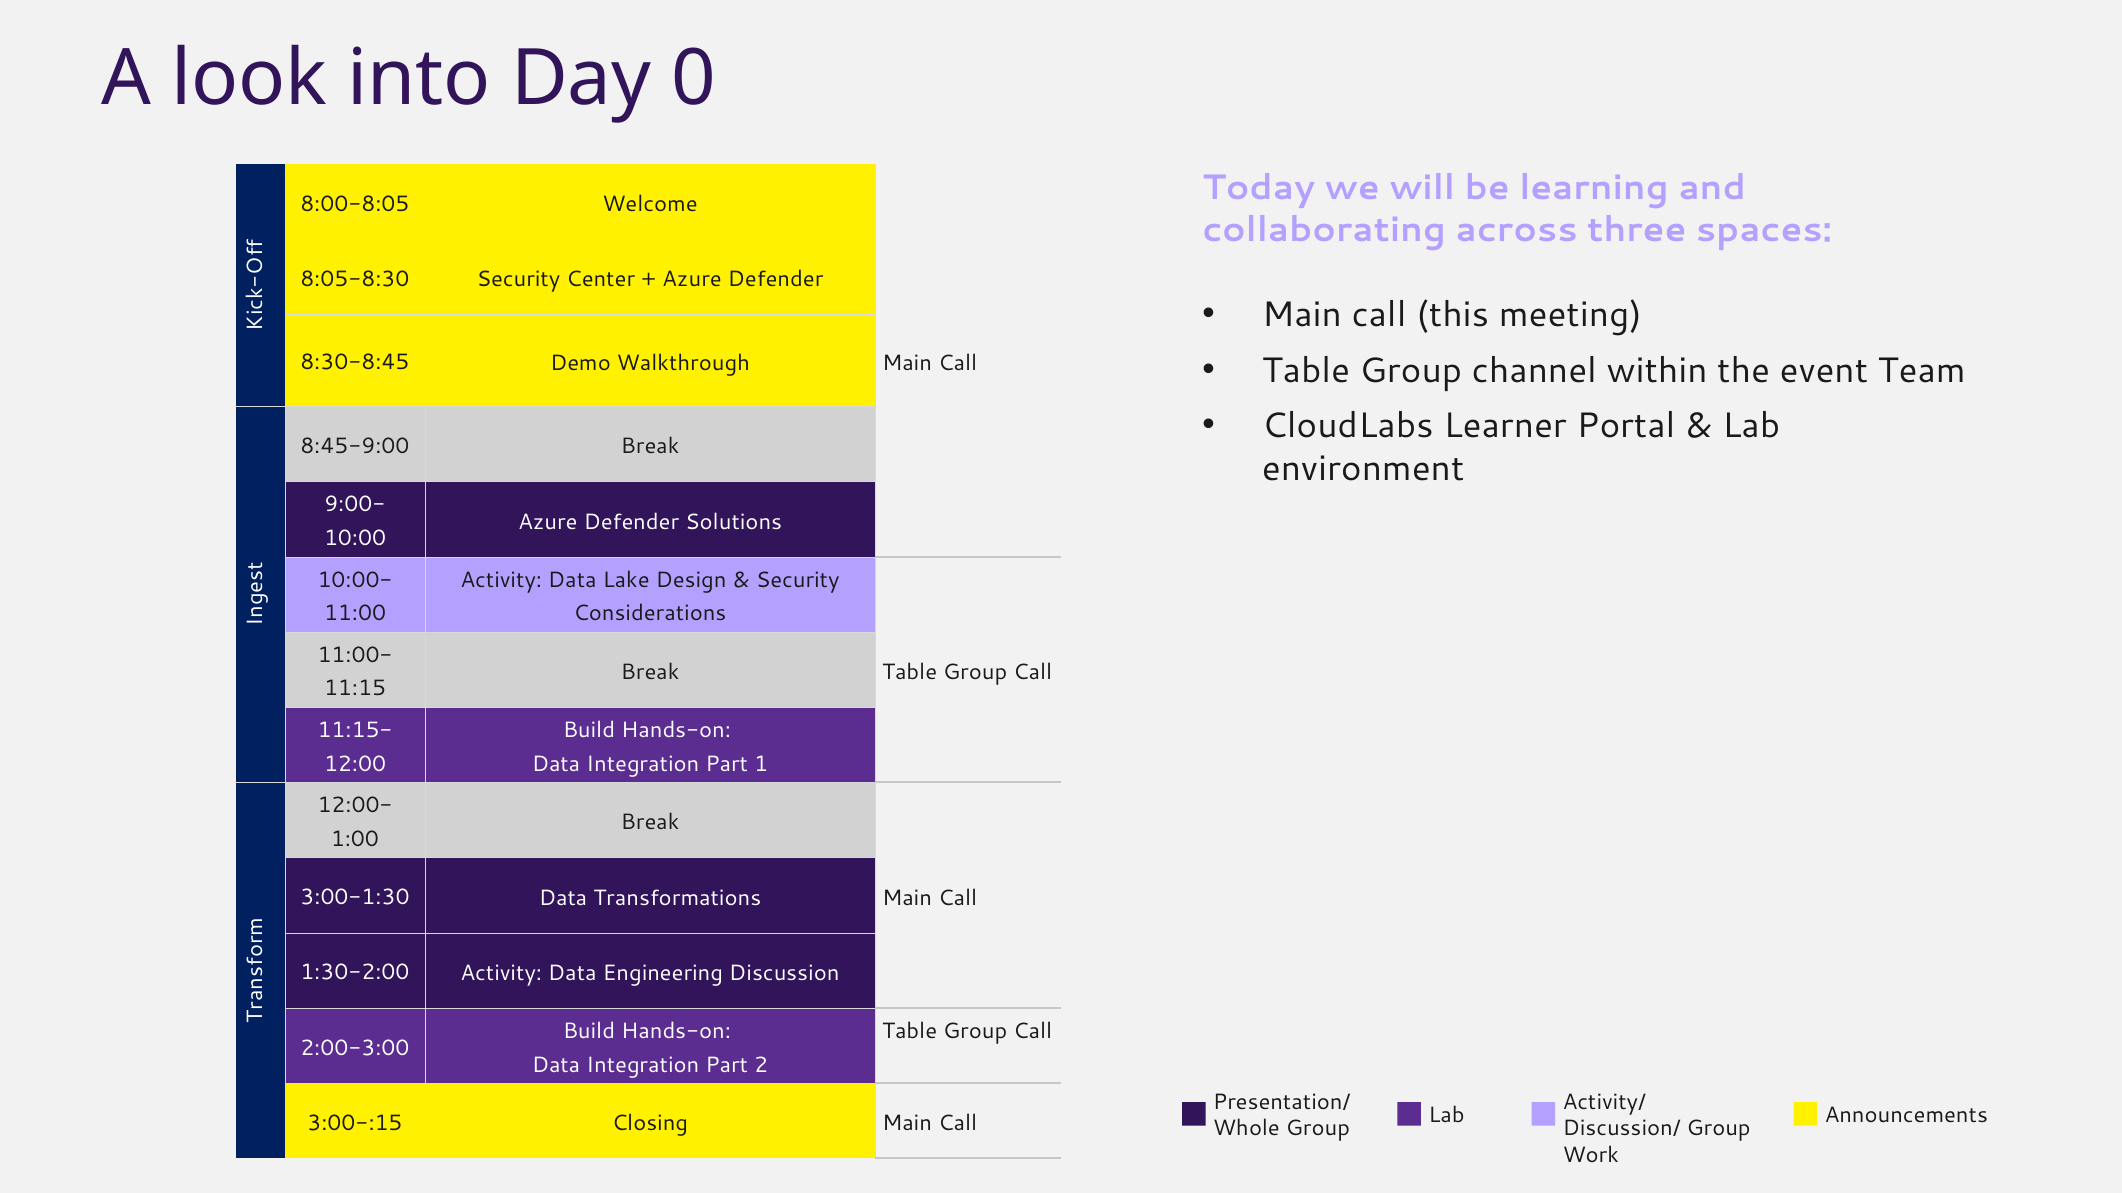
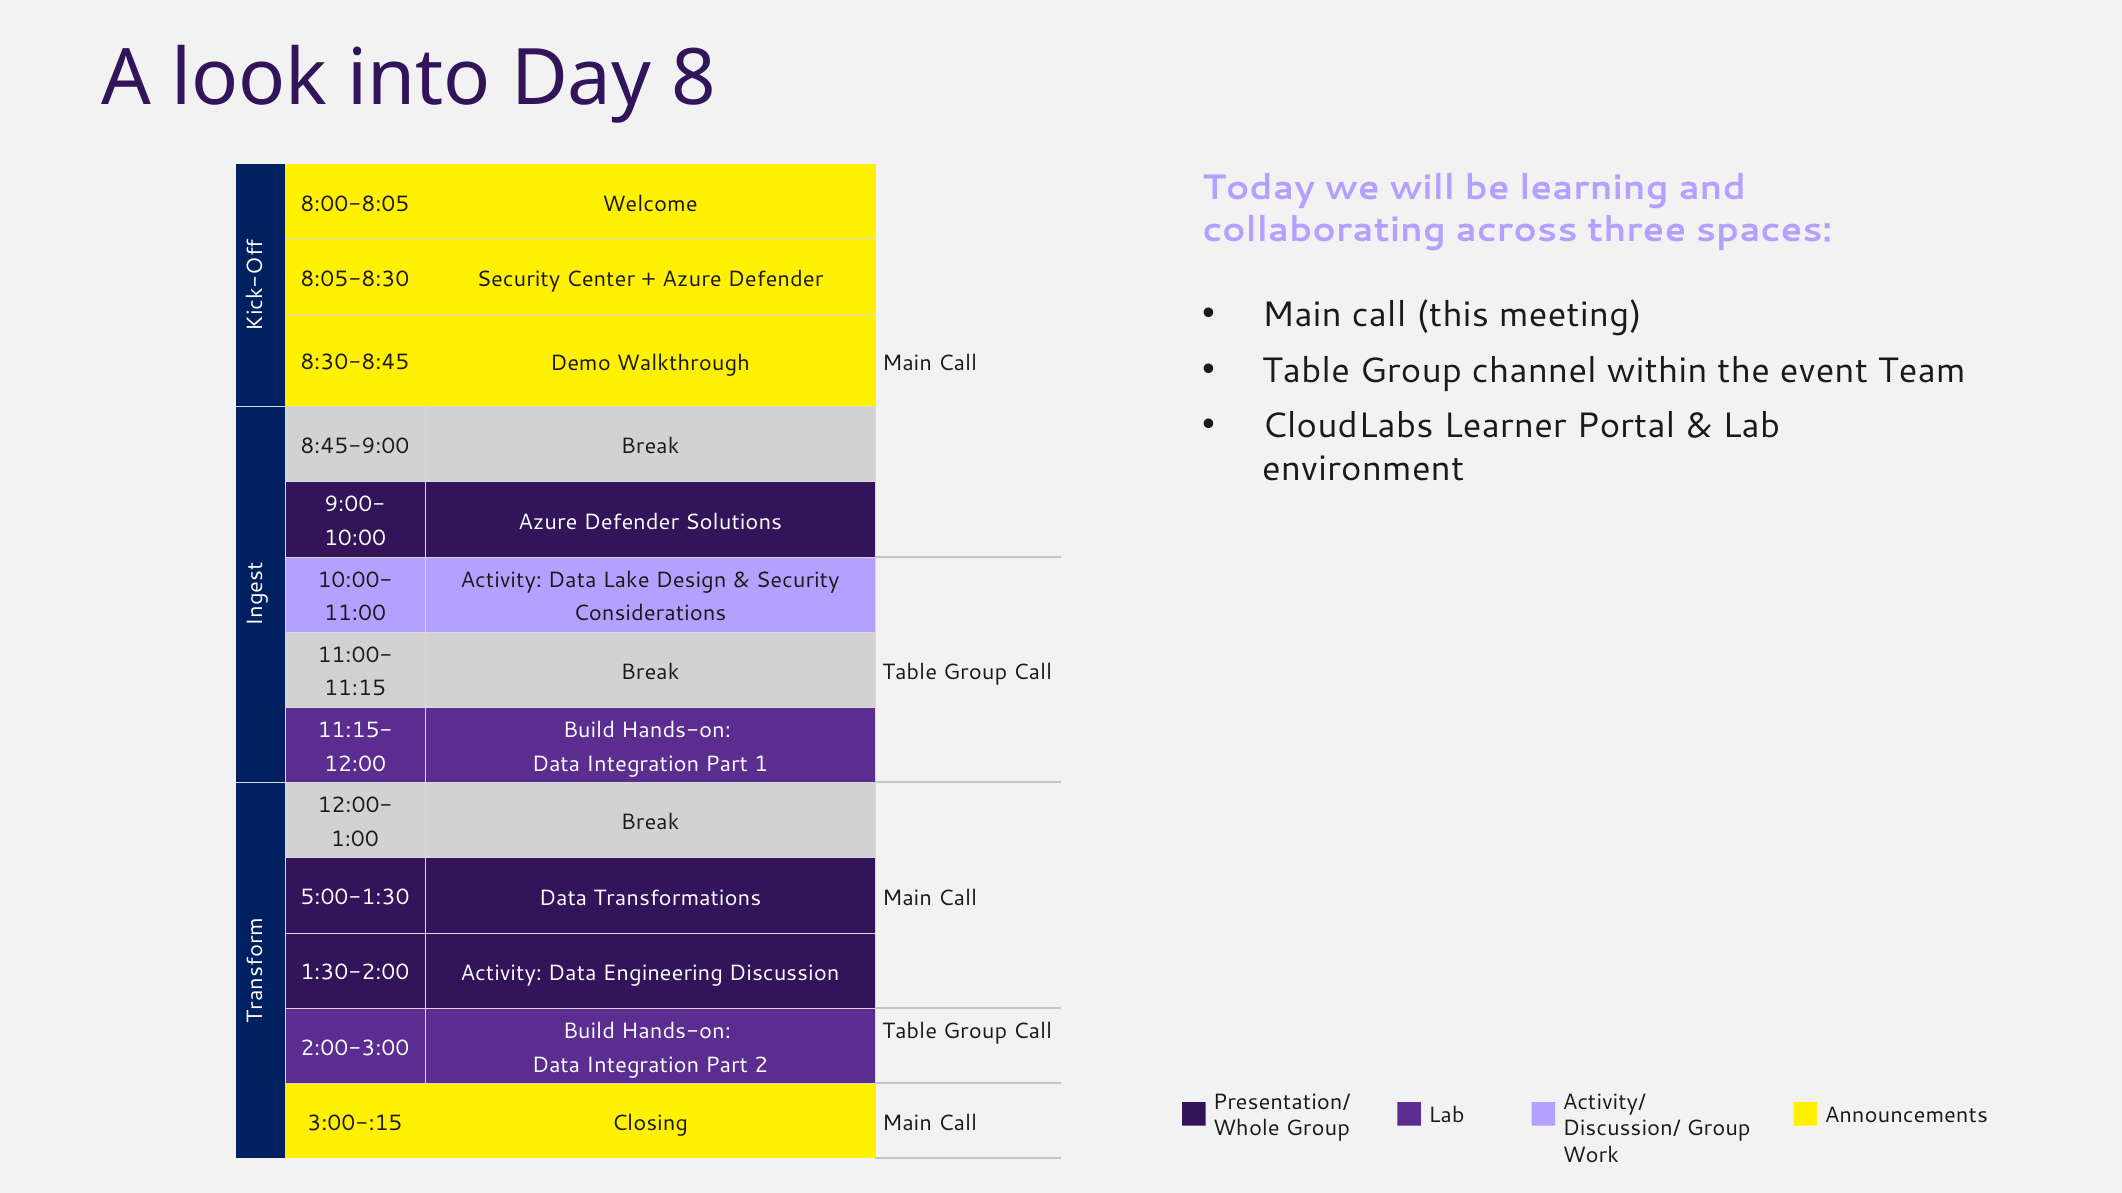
0: 0 -> 8 (694, 79)
3:00-1:30: 3:00-1:30 -> 5:00-1:30 (355, 898)
